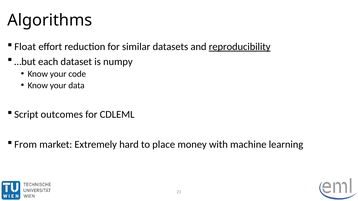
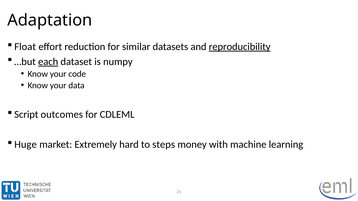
Algorithms: Algorithms -> Adaptation (50, 20)
each underline: none -> present (48, 62)
From: From -> Huge (26, 145)
place: place -> steps (164, 145)
